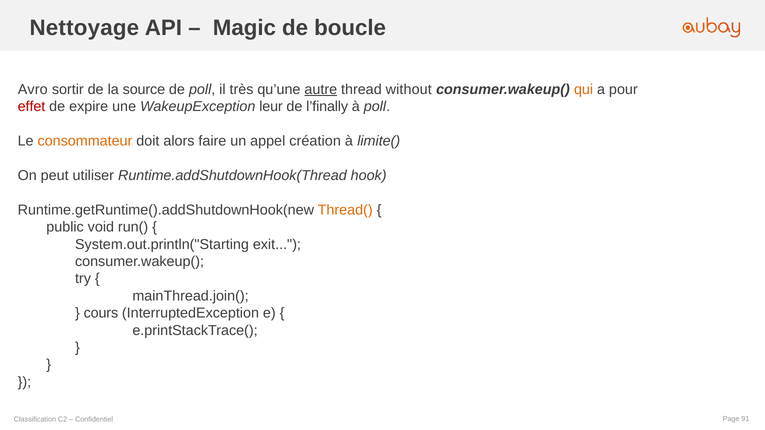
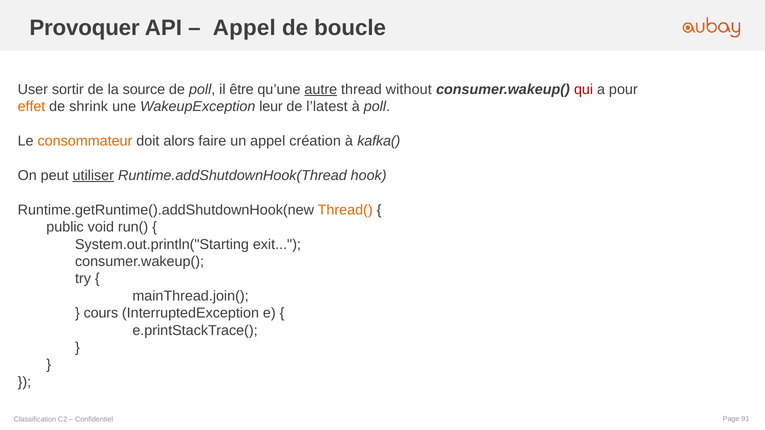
Nettoyage: Nettoyage -> Provoquer (85, 28)
Magic: Magic -> Appel (244, 28)
Avro: Avro -> User (33, 90)
très: très -> être (242, 90)
qui colour: orange -> red (584, 90)
effet colour: red -> orange (32, 107)
expire: expire -> shrink (89, 107)
l’finally: l’finally -> l’latest (327, 107)
limite(: limite( -> kafka( (379, 141)
utiliser underline: none -> present (93, 176)
